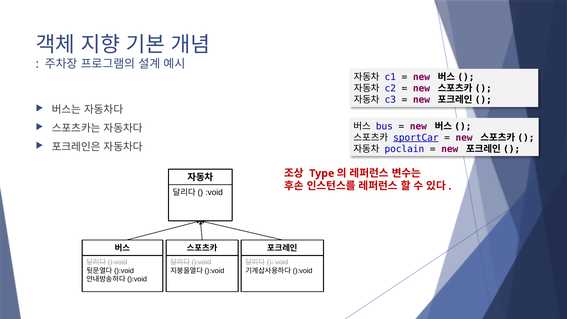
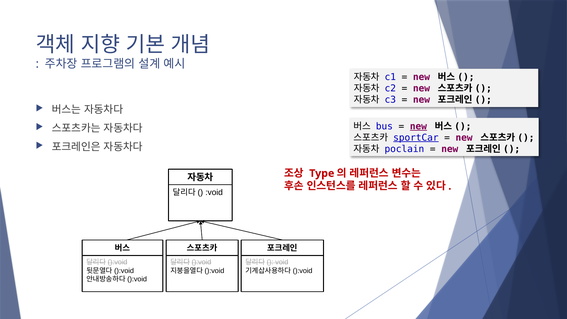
new underline: none -> present (418, 126)
